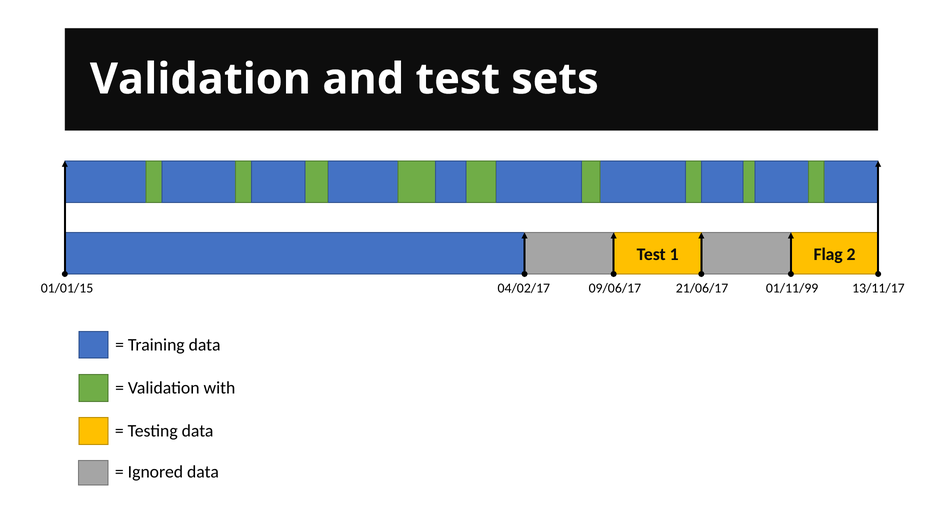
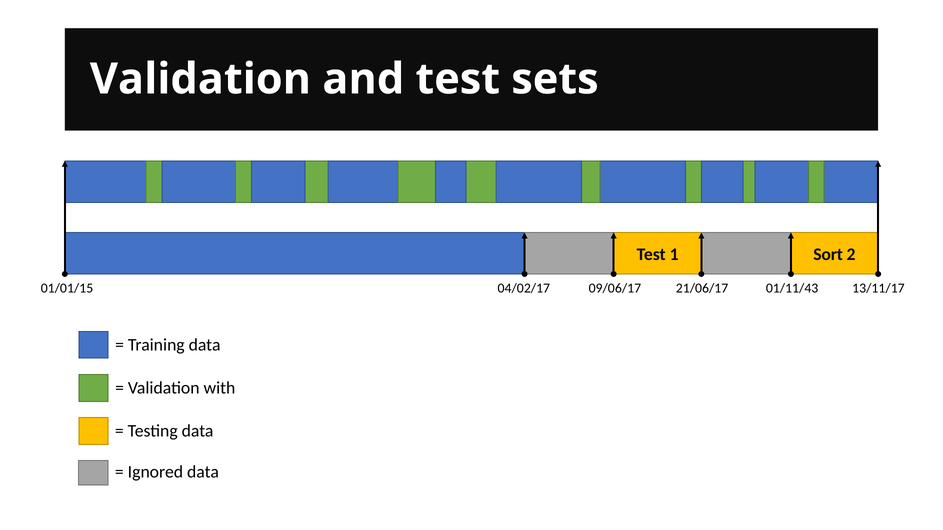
Flag: Flag -> Sort (828, 255)
01/11/99: 01/11/99 -> 01/11/43 (792, 289)
